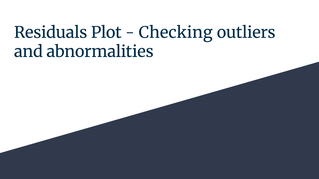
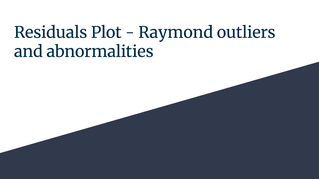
Checking: Checking -> Raymond (176, 33)
